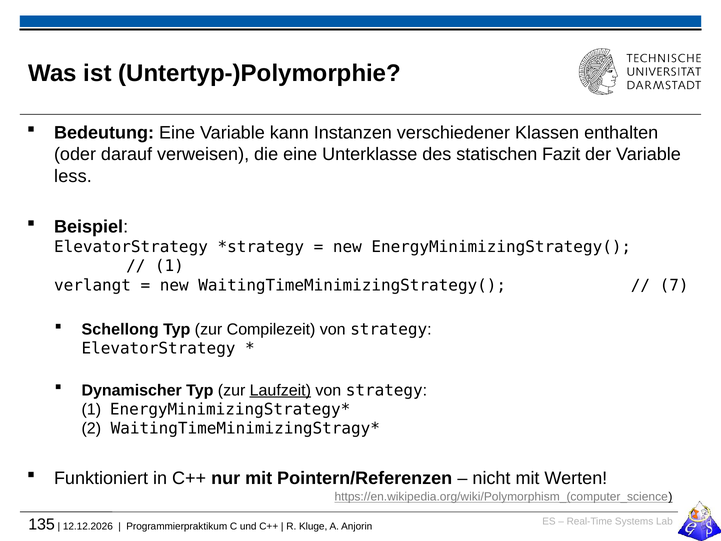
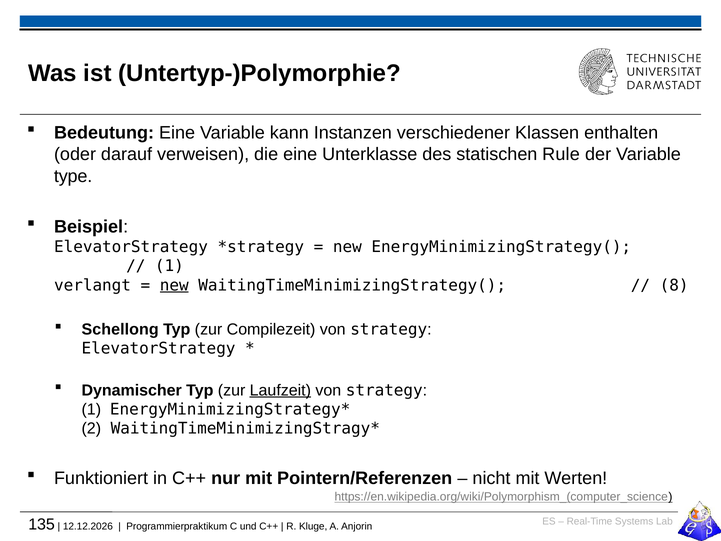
Fazit: Fazit -> Rule (561, 154)
less: less -> type (73, 176)
new underline: none -> present (174, 285)
7: 7 -> 8 (674, 285)
